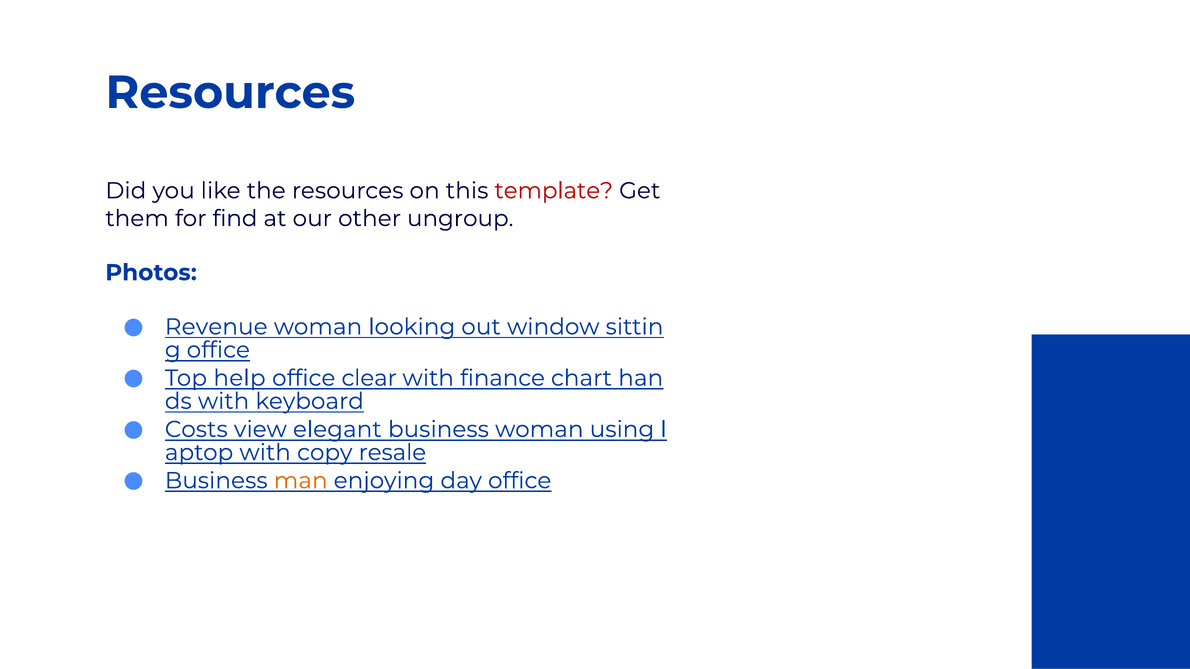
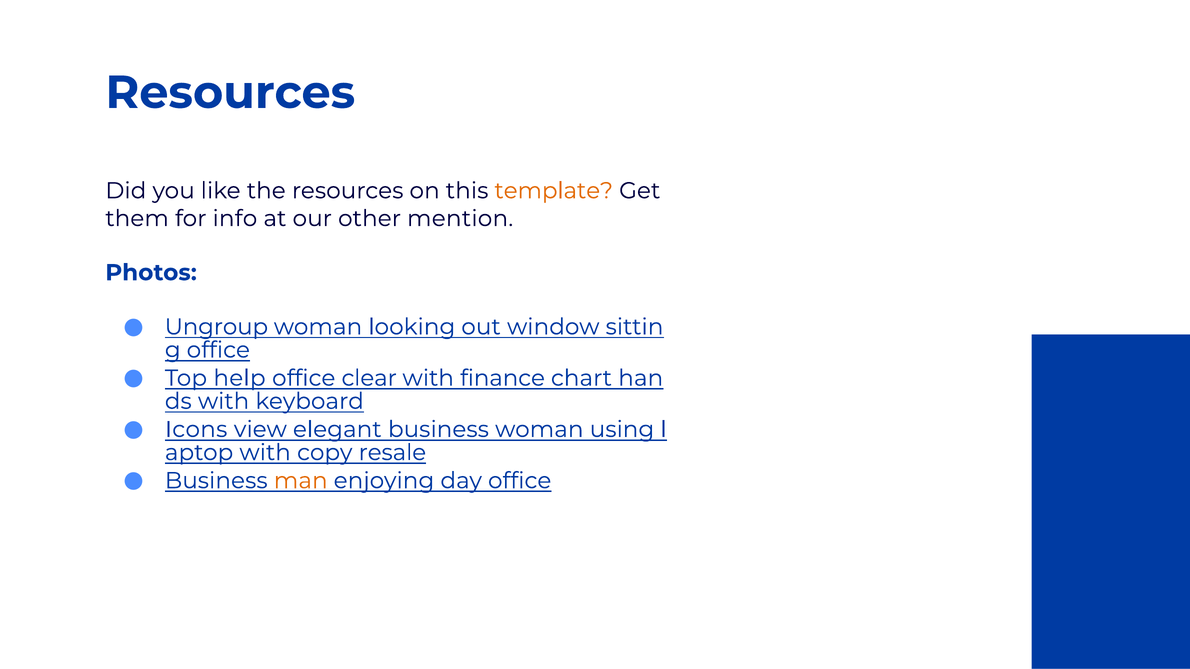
template colour: red -> orange (554, 191)
find: find -> info (235, 219)
ungroup: ungroup -> mention (460, 219)
Revenue: Revenue -> Ungroup (216, 327)
Costs: Costs -> Icons (196, 430)
